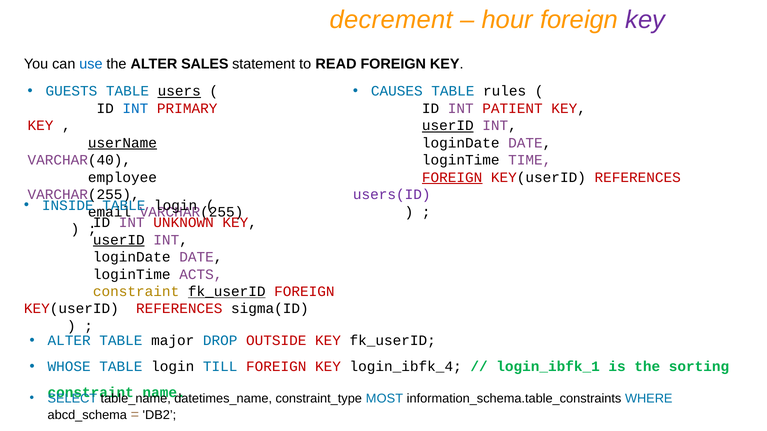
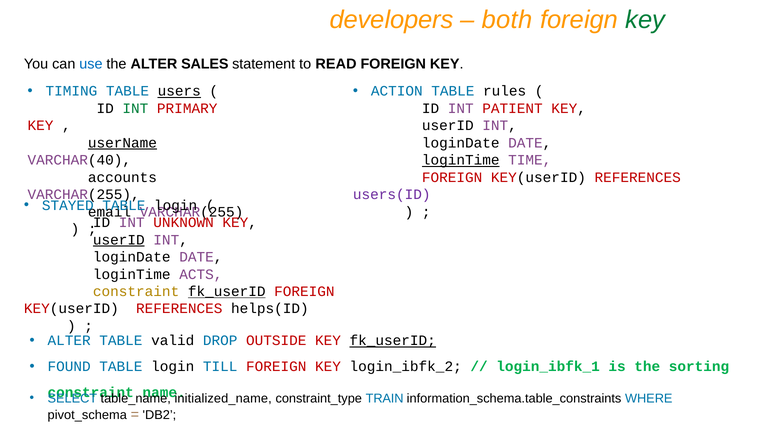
decrement: decrement -> developers (392, 20)
hour: hour -> both (507, 20)
key colour: purple -> green (645, 20)
GUESTS: GUESTS -> TIMING (71, 91)
CAUSES: CAUSES -> ACTION (397, 91)
INT colour: blue -> green (135, 109)
userID underline: present -> none (448, 126)
loginTime underline: none -> present (461, 160)
employee: employee -> accounts (122, 178)
FOREIGN underline: present -> none (452, 178)
INSIDE: INSIDE -> STAYED (68, 206)
sigma(ID: sigma(ID -> helps(ID (270, 309)
major: major -> valid (173, 341)
fk_userID underline: none -> present (393, 341)
WHOSE: WHOSE -> FOUND (69, 367)
login_ibfk_4: login_ibfk_4 -> login_ibfk_2 (406, 367)
datetimes_name: datetimes_name -> initialized_name (223, 399)
MOST: MOST -> TRAIN (385, 399)
abcd_schema: abcd_schema -> pivot_schema (87, 416)
